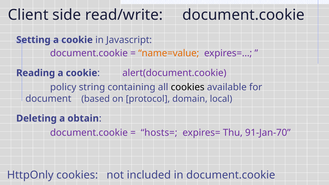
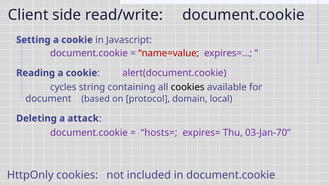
name=value colour: orange -> red (169, 53)
policy: policy -> cycles (63, 87)
obtain: obtain -> attack (83, 118)
91-Jan-70: 91-Jan-70 -> 03-Jan-70 (268, 133)
